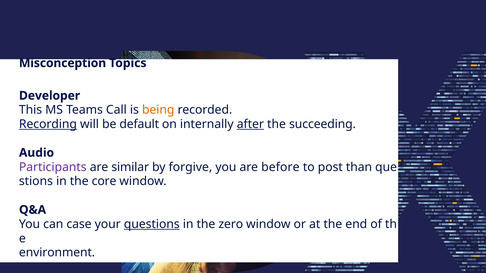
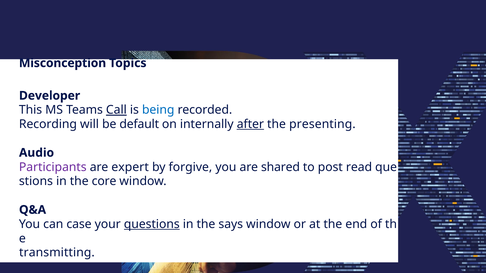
Call underline: none -> present (116, 110)
being colour: orange -> blue (158, 110)
Recording underline: present -> none (48, 124)
succeeding: succeeding -> presenting (322, 124)
similar: similar -> expert (130, 167)
before: before -> shared (280, 167)
than: than -> read (359, 167)
zero: zero -> says (231, 224)
environment: environment -> transmitting (57, 253)
